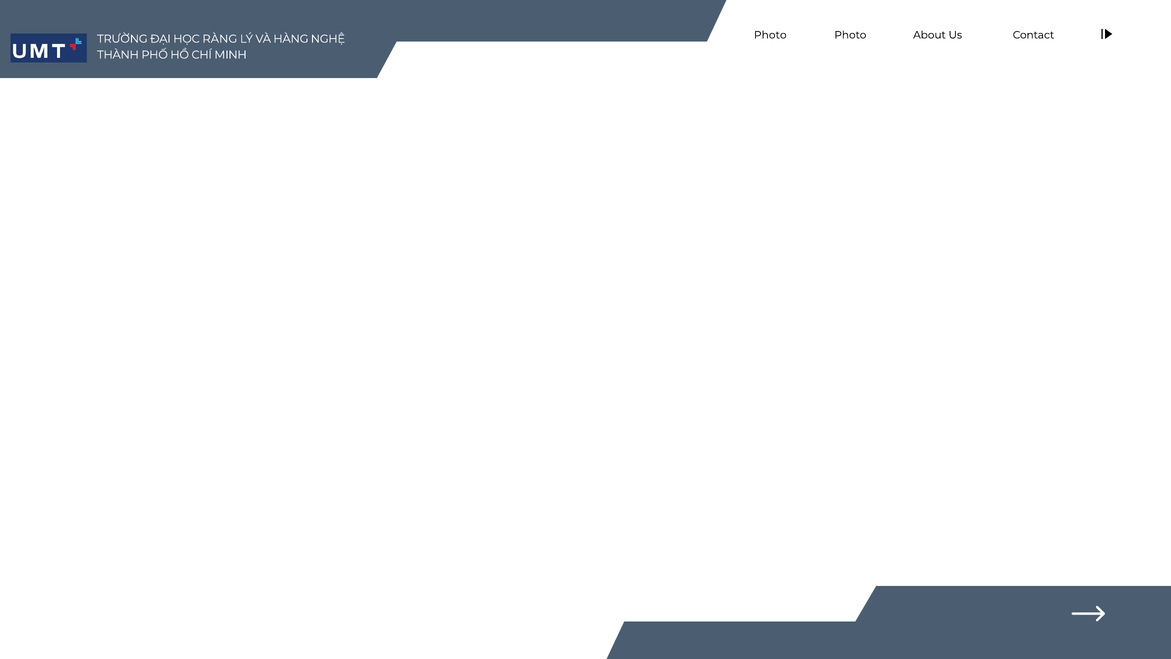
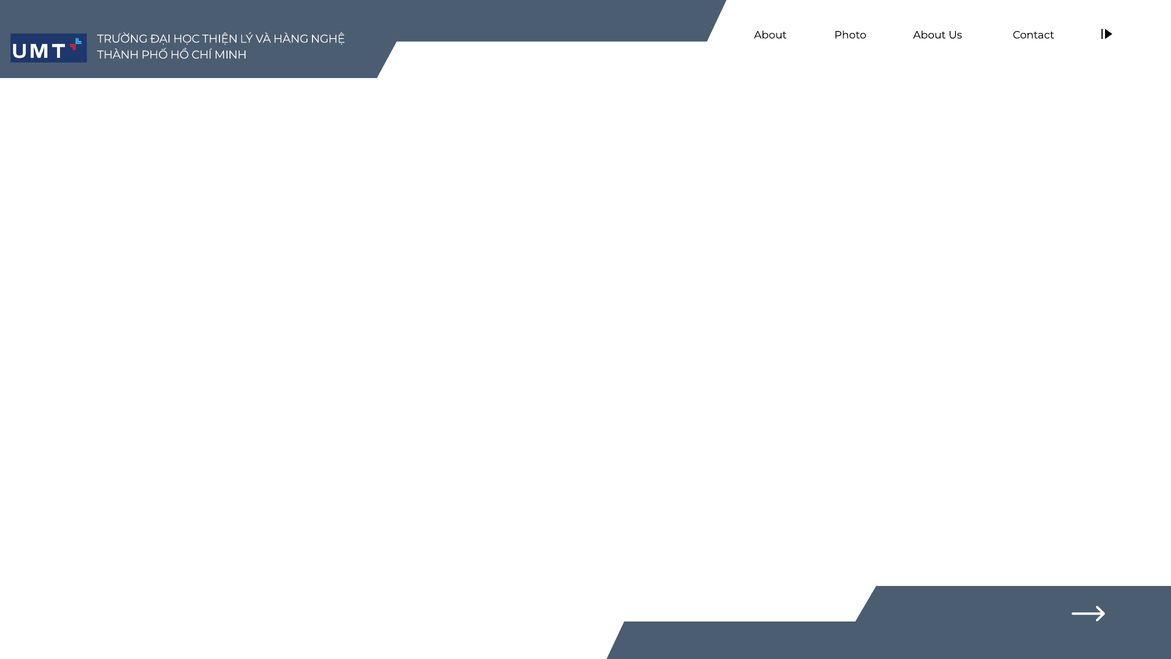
Photo: Photo -> About (770, 35)
RÀNG: RÀNG -> THIỆN (220, 39)
